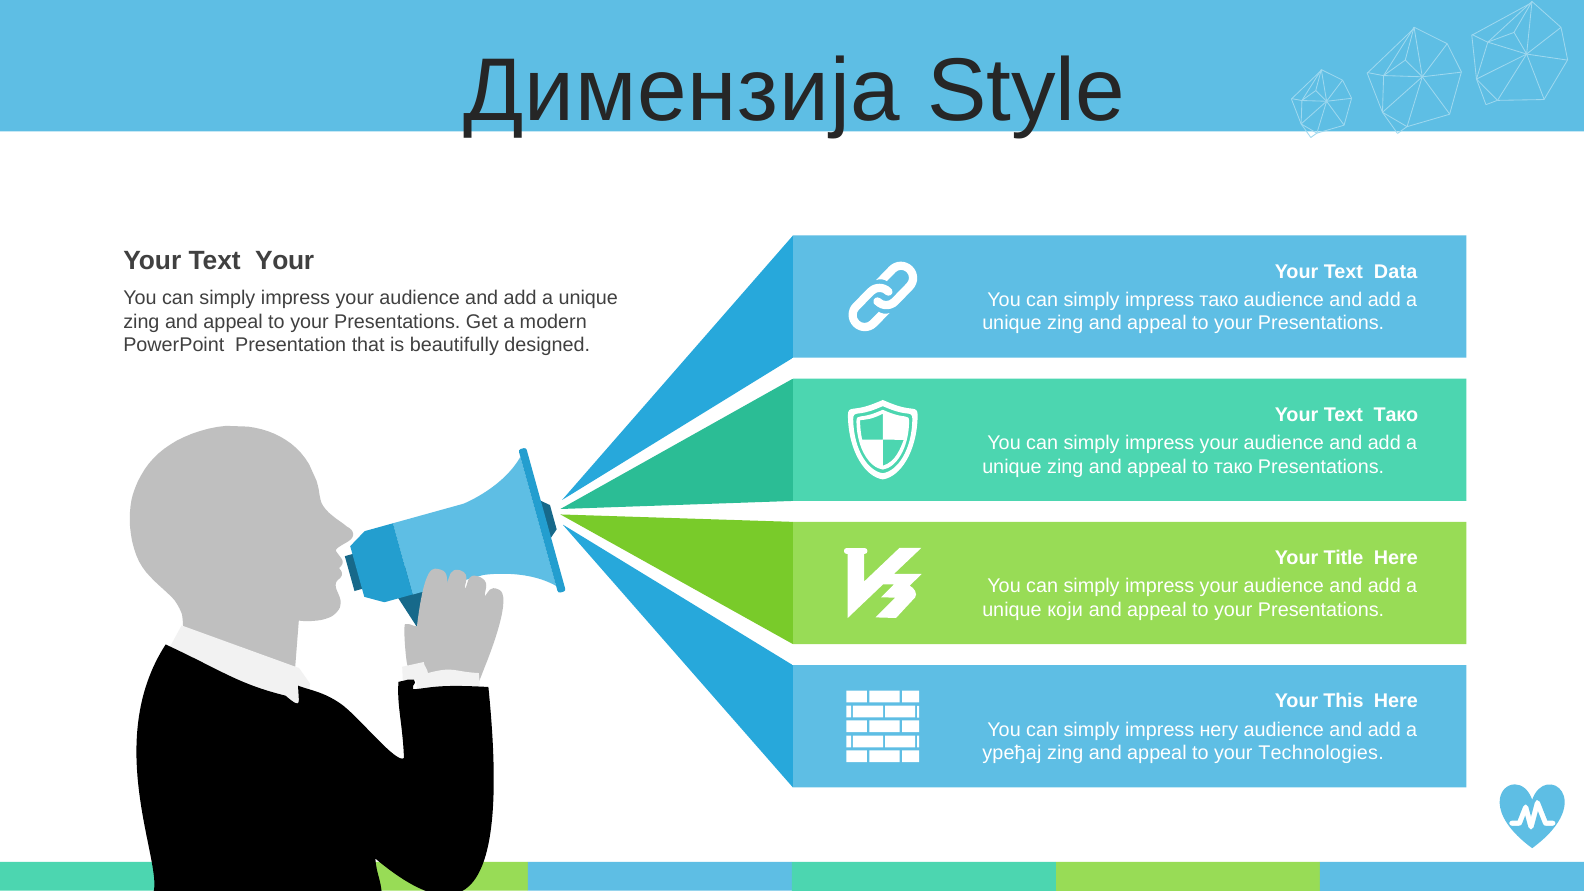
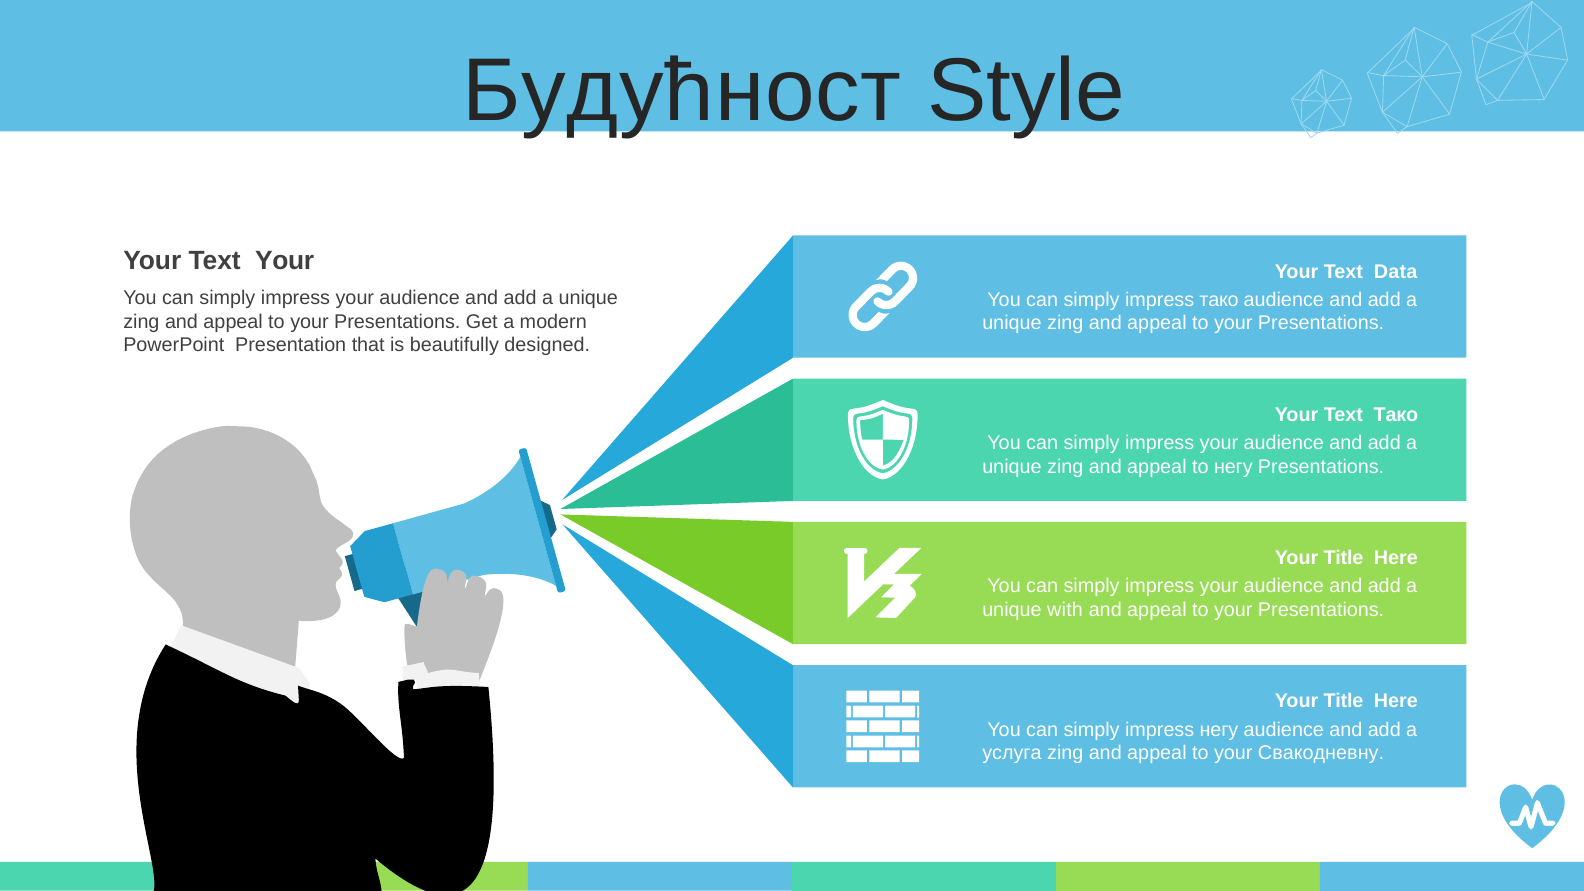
Димензија: Димензија -> Будућност (682, 91)
to тако: тако -> негу (1233, 467)
који: који -> with (1065, 610)
This: This -> Title (1344, 701)
уређај: уређај -> услуга (1012, 753)
Technologies: Technologies -> Свакодневну (1321, 753)
